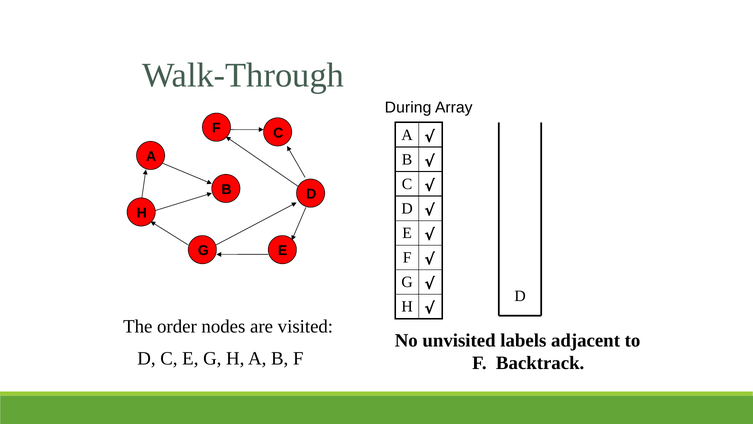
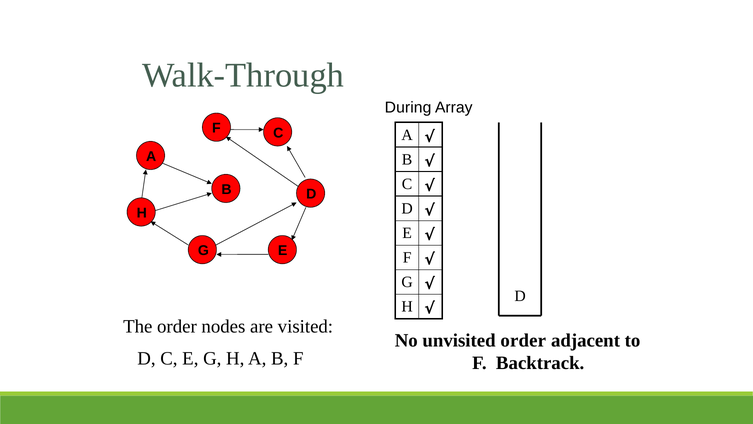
unvisited labels: labels -> order (523, 340)
